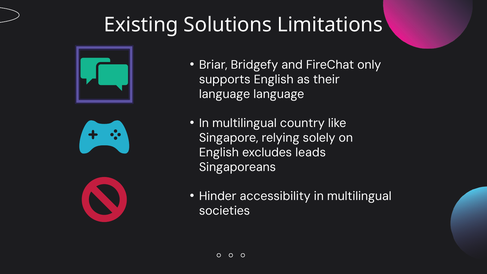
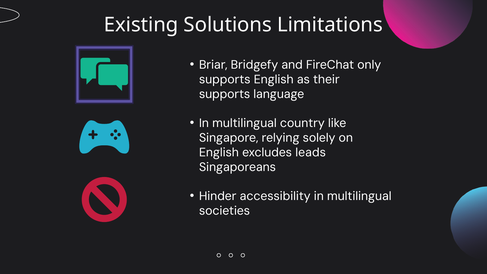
language: language -> supports (225, 94)
